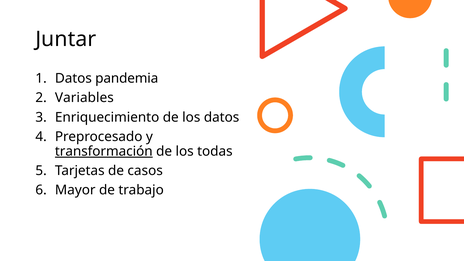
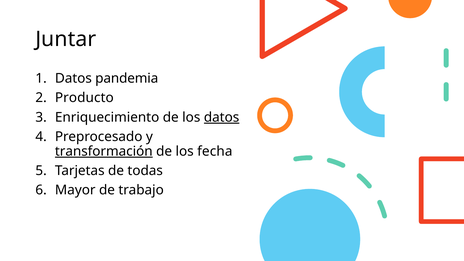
Variables: Variables -> Producto (84, 98)
datos underline: none -> present (222, 117)
todas: todas -> fecha (215, 151)
casos: casos -> todas (145, 171)
